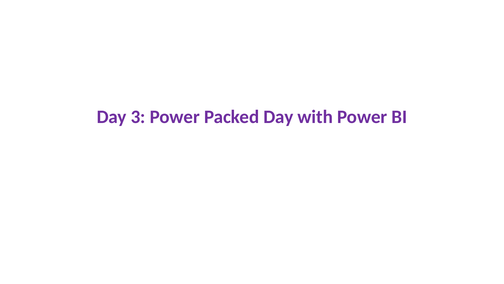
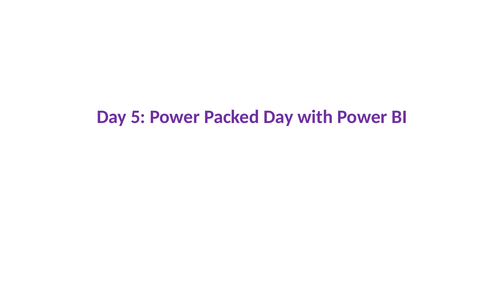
3: 3 -> 5 (138, 117)
